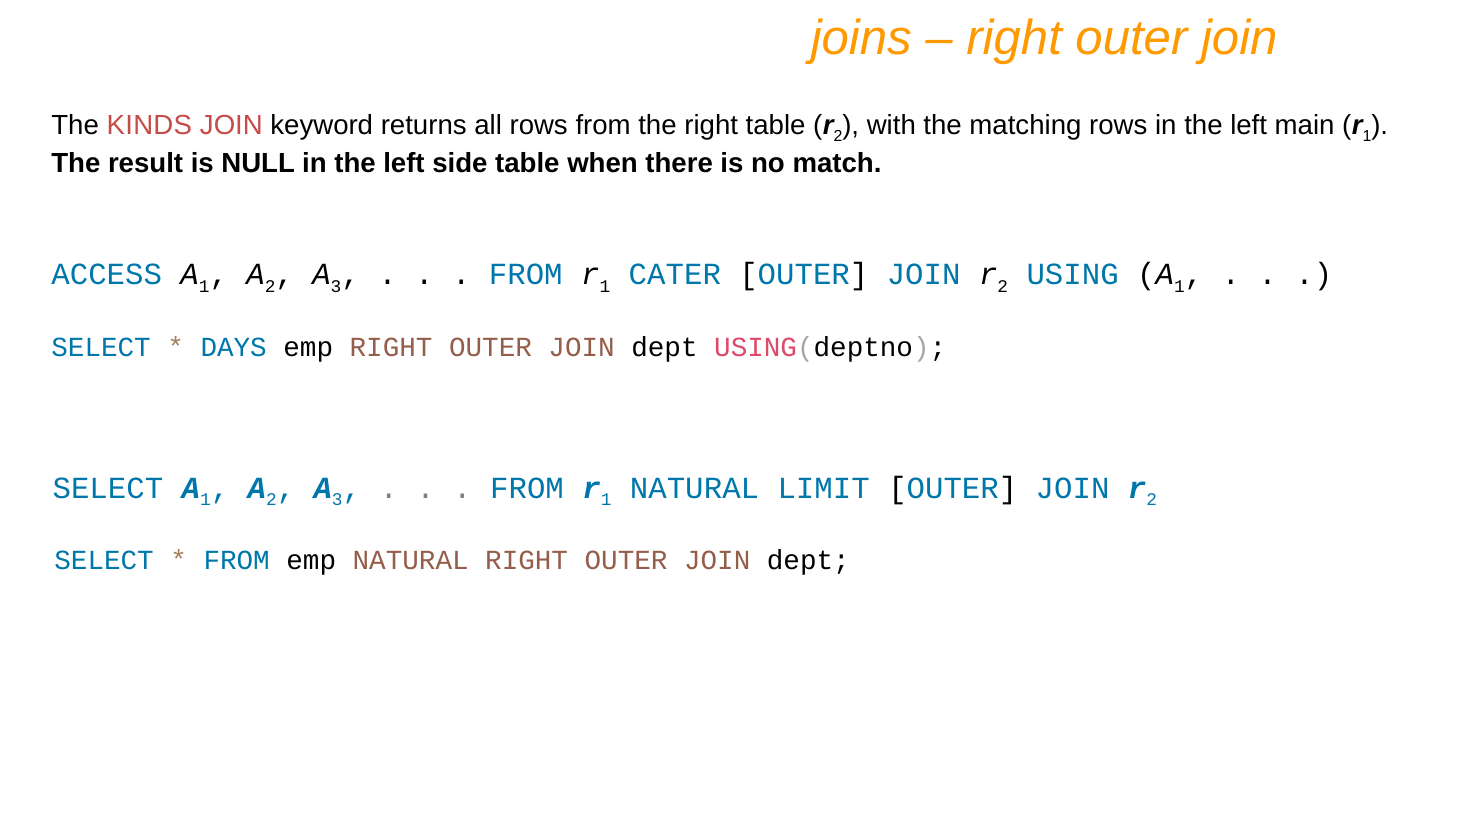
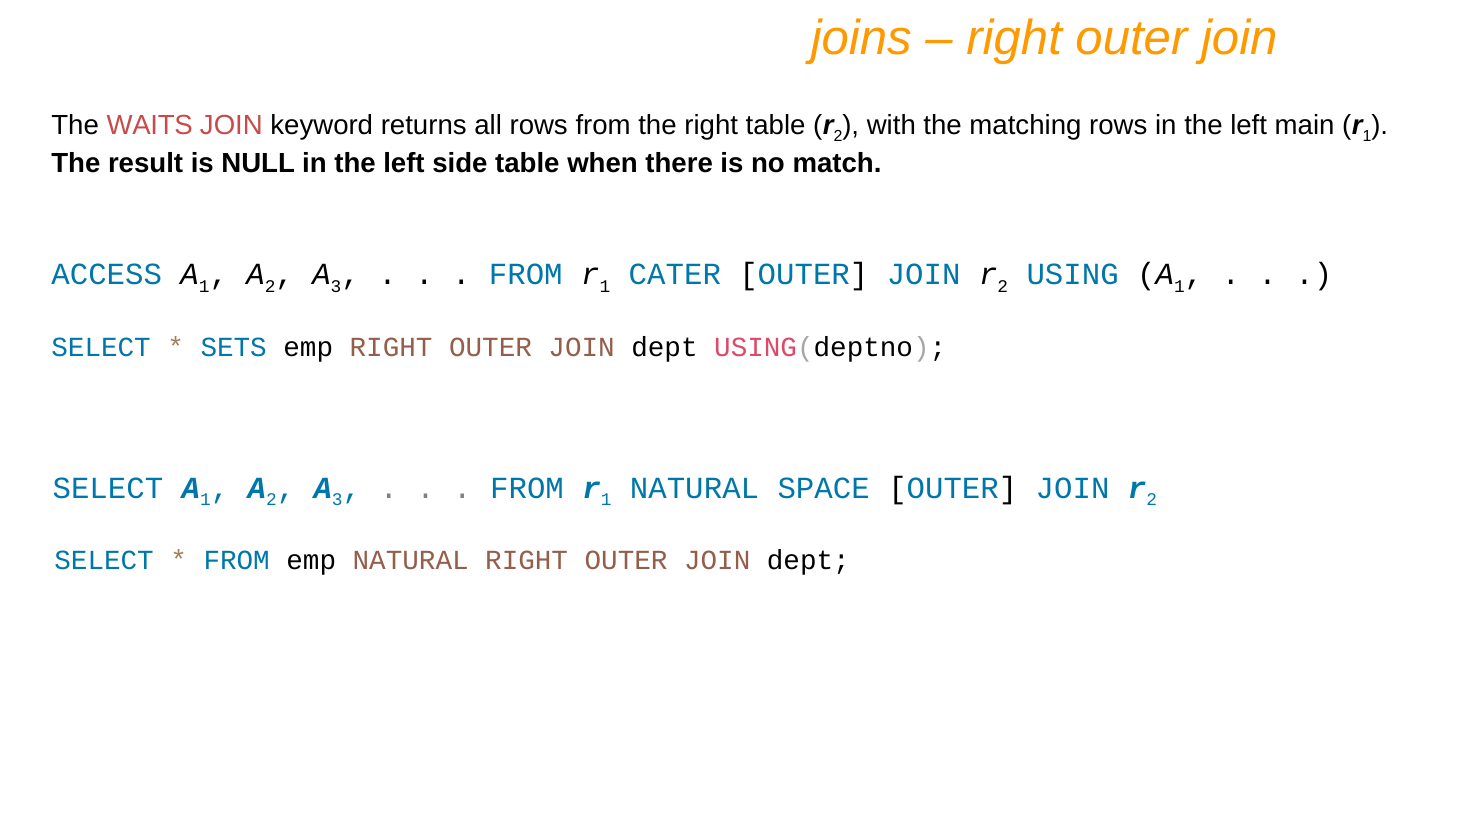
KINDS: KINDS -> WAITS (150, 125)
DAYS: DAYS -> SETS (234, 348)
LIMIT: LIMIT -> SPACE (824, 488)
